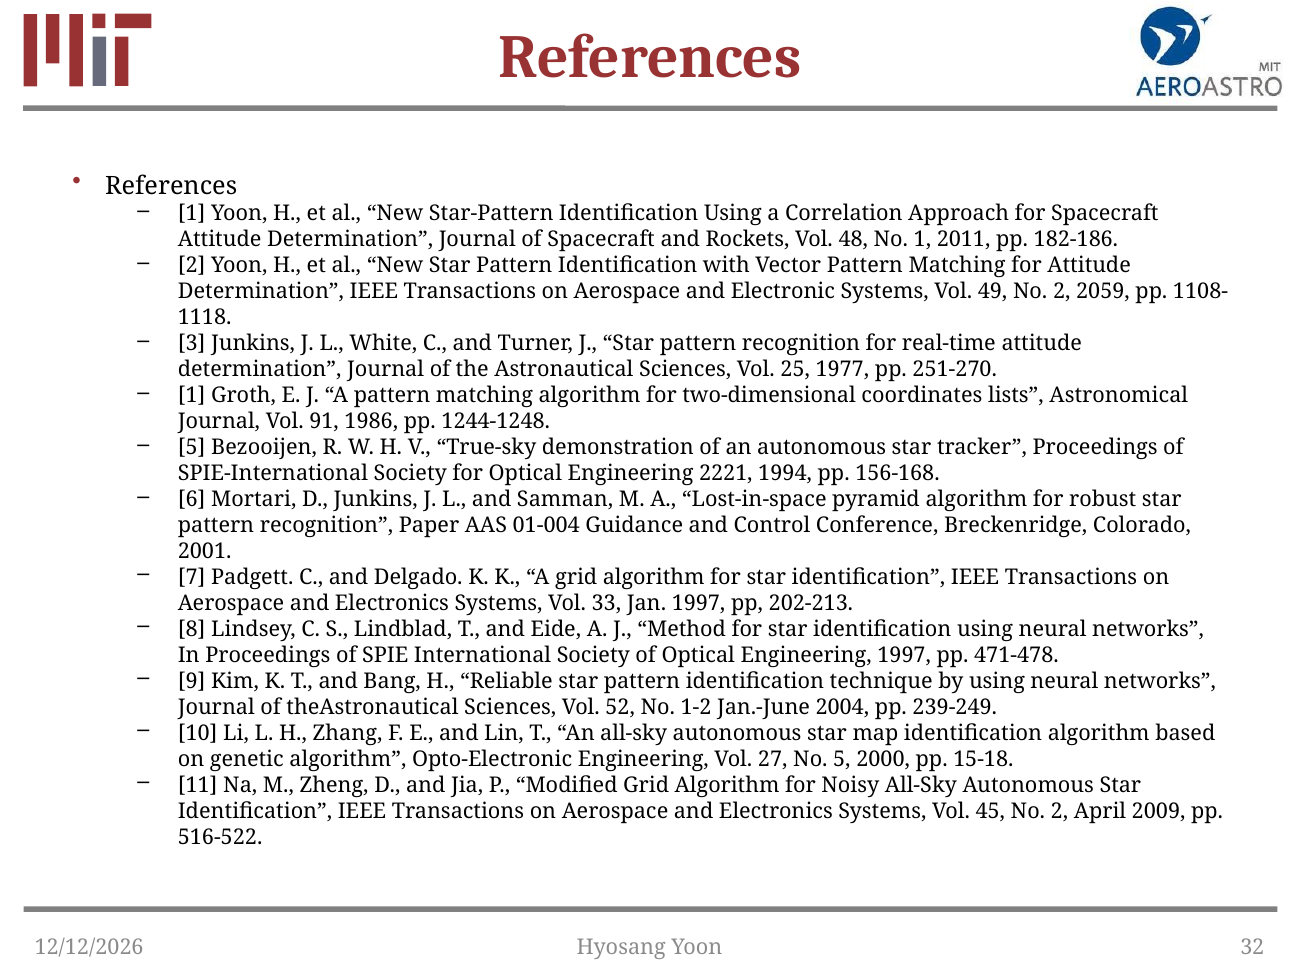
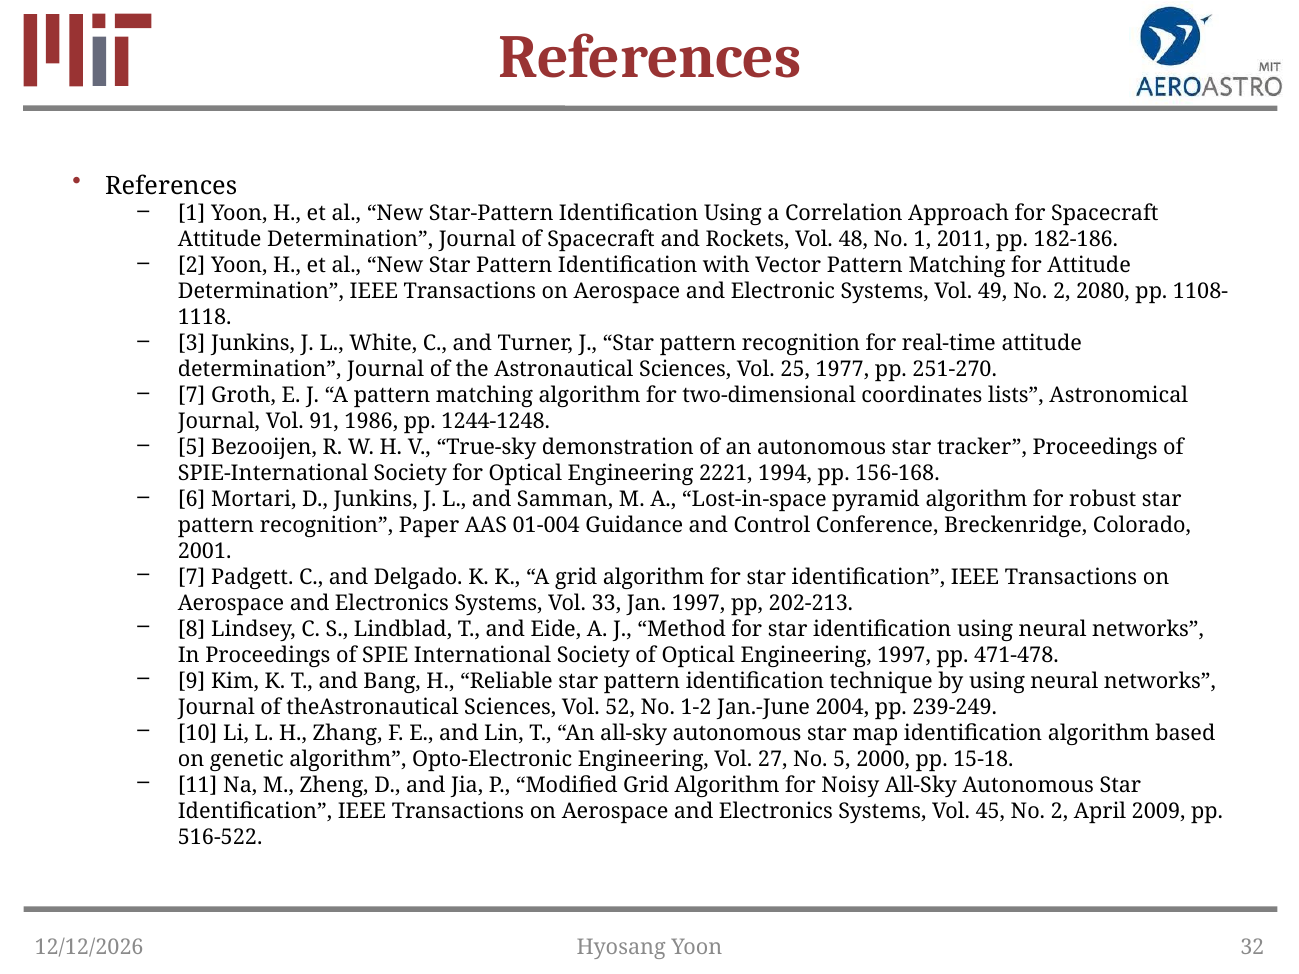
2059: 2059 -> 2080 (1103, 292)
1: 1 -> 7 (192, 396)
